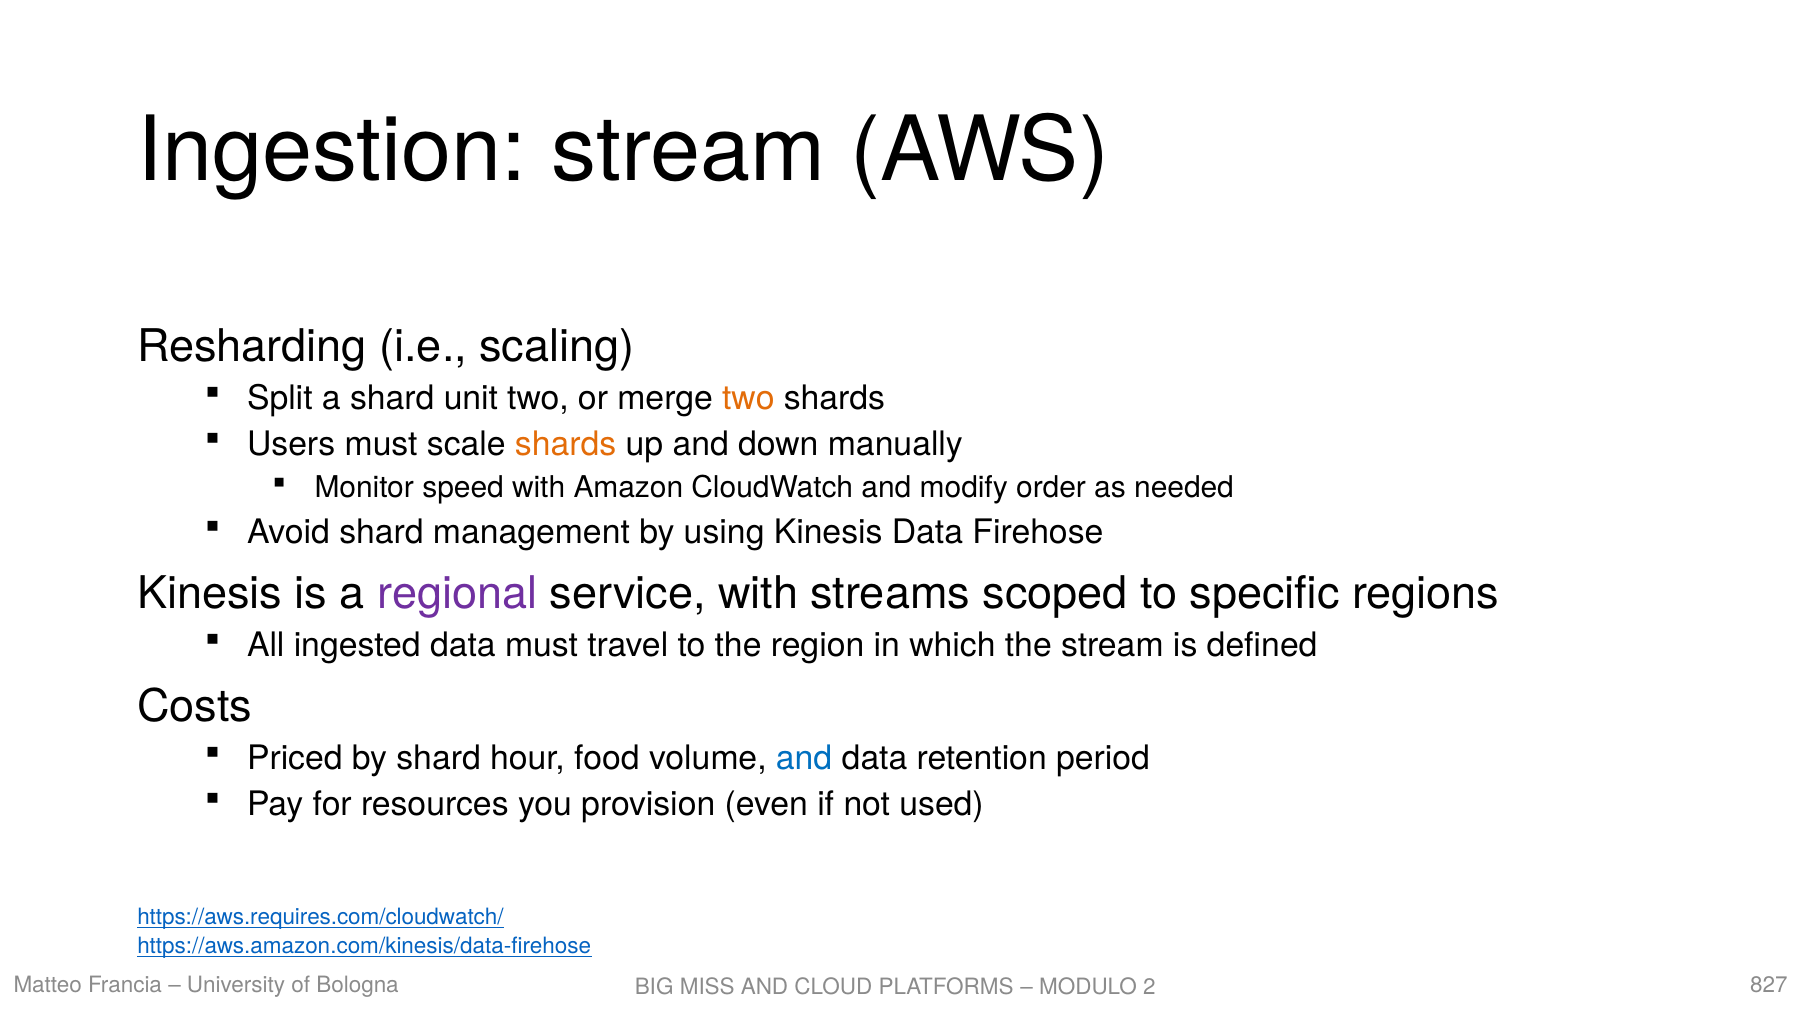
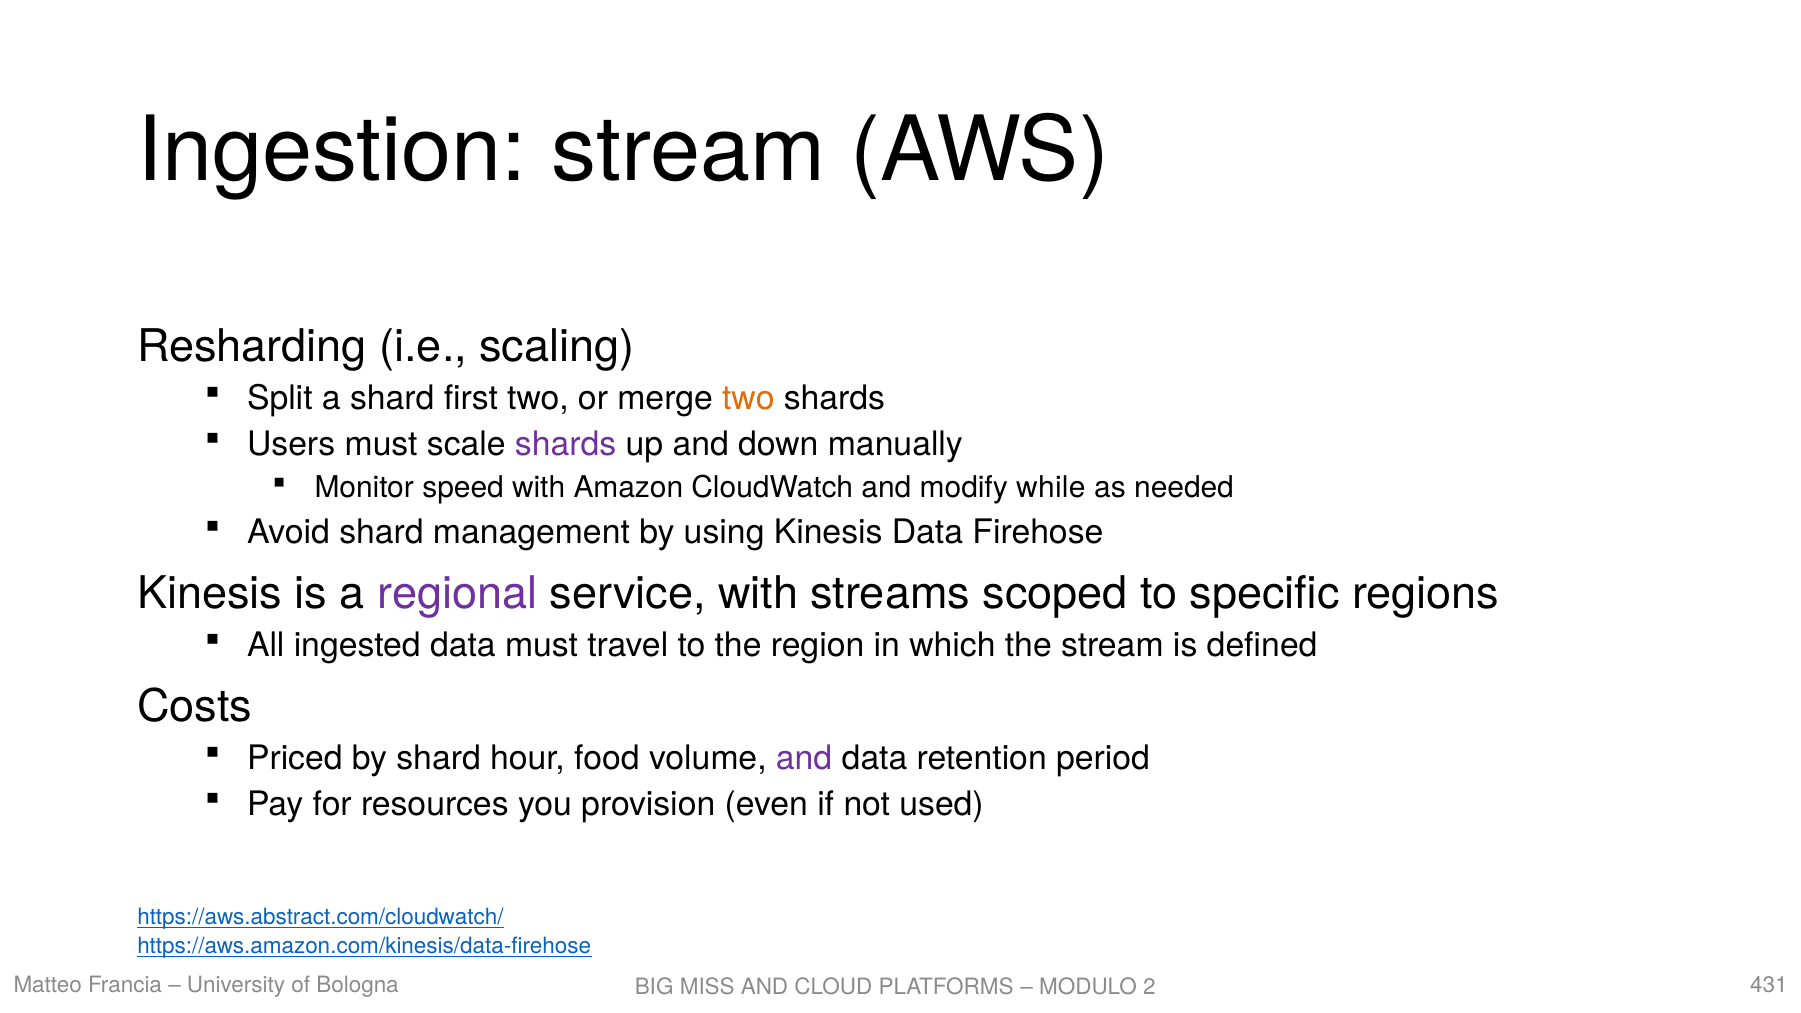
unit: unit -> first (471, 398)
shards colour: orange -> purple (566, 444)
order: order -> while (1051, 488)
and colour: blue -> purple (804, 758)
https://aws.requires.com/cloudwatch/: https://aws.requires.com/cloudwatch/ -> https://aws.abstract.com/cloudwatch/ (320, 917)
827: 827 -> 431 (1769, 985)
